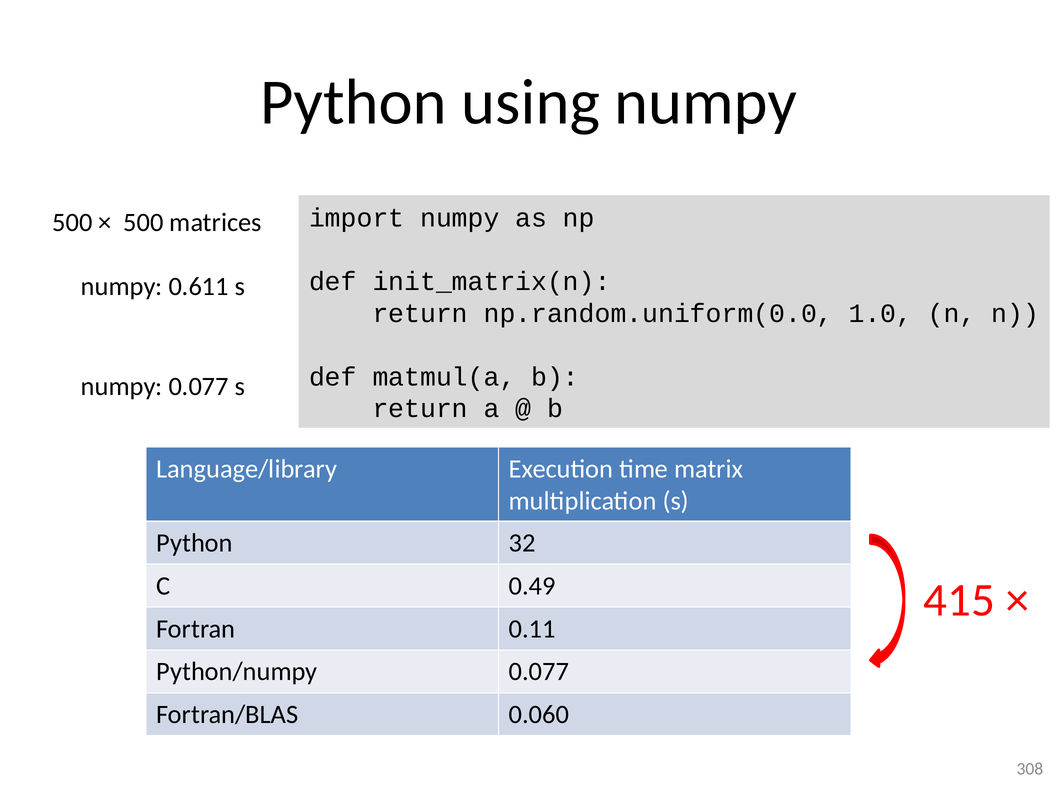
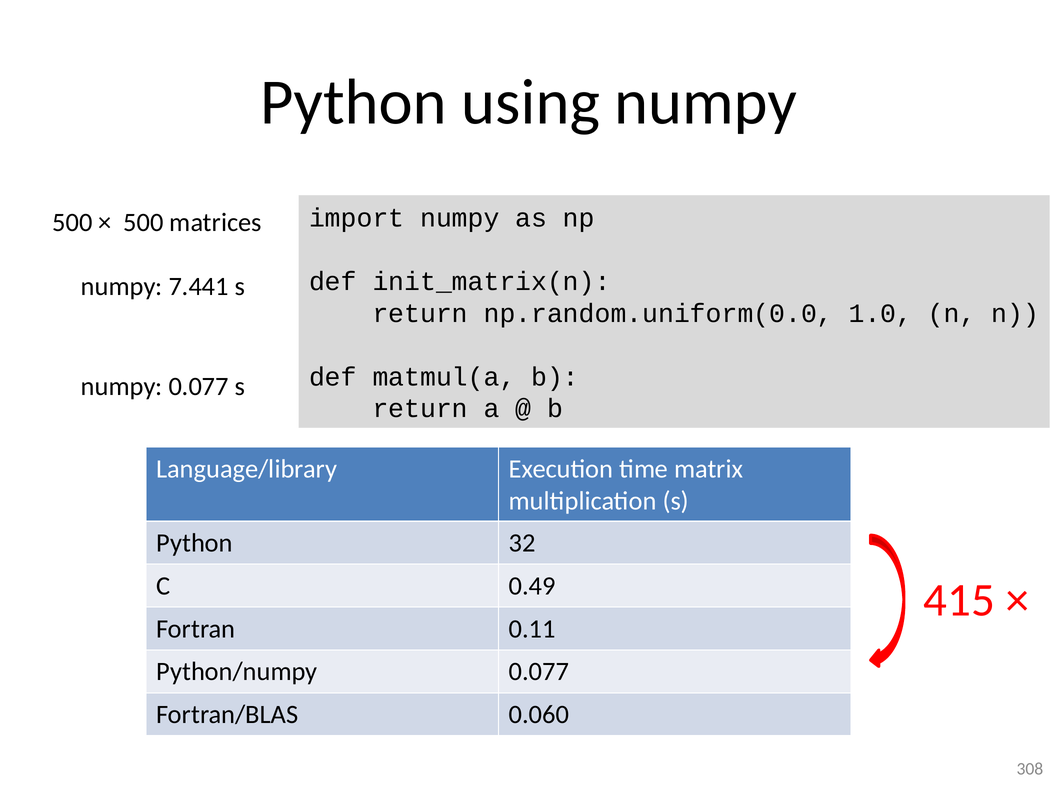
0.611: 0.611 -> 7.441 (199, 286)
